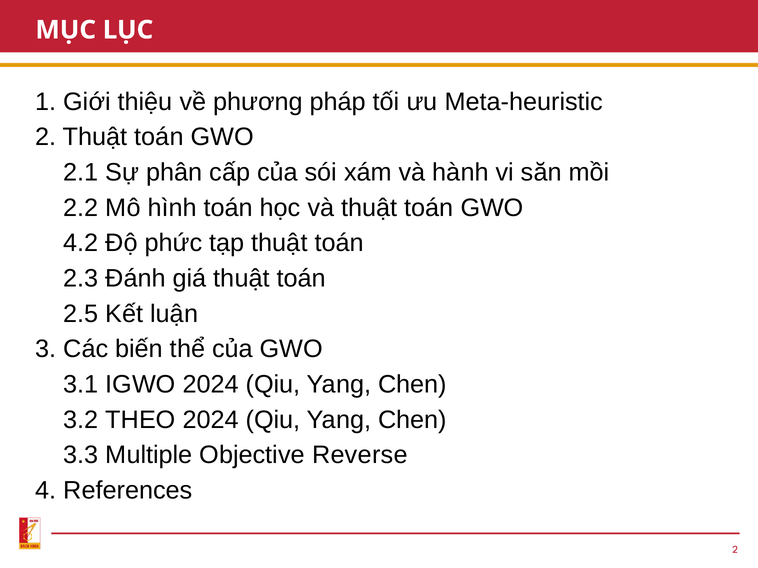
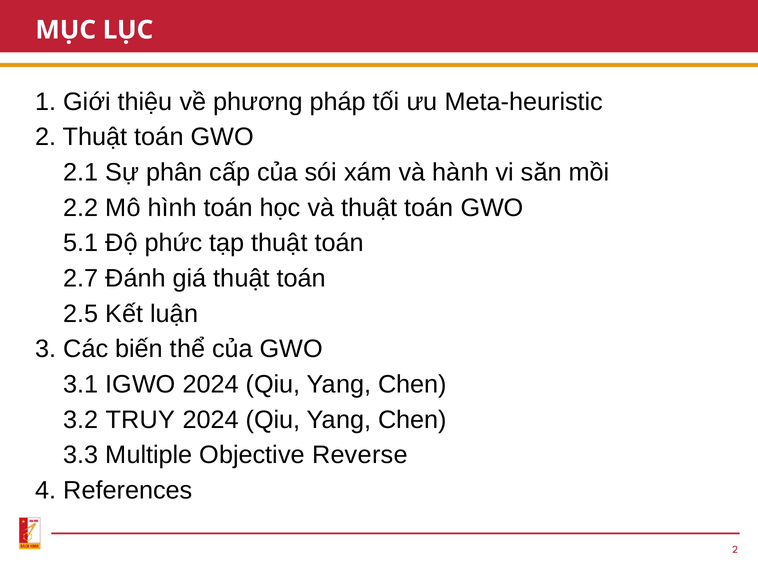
4.2: 4.2 -> 5.1 (81, 243)
2.3: 2.3 -> 2.7 (81, 279)
THEO: THEO -> TRUY (140, 420)
